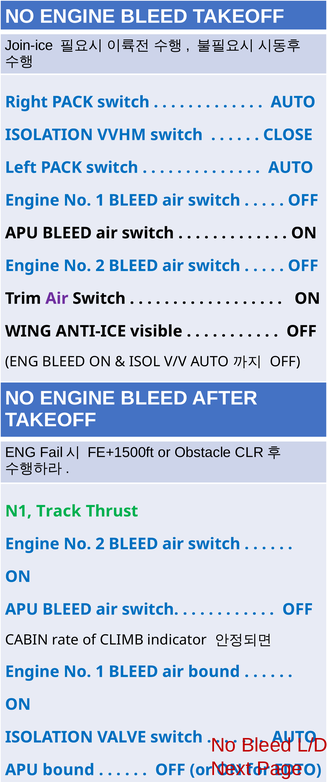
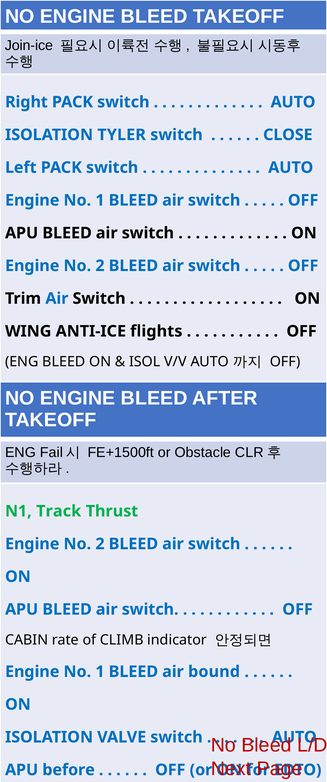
VVHM: VVHM -> TYLER (122, 135)
Air colour: purple -> blue (57, 299)
ANTI-ICE visible: visible -> flights (156, 331)
APU bound: bound -> before (69, 770)
